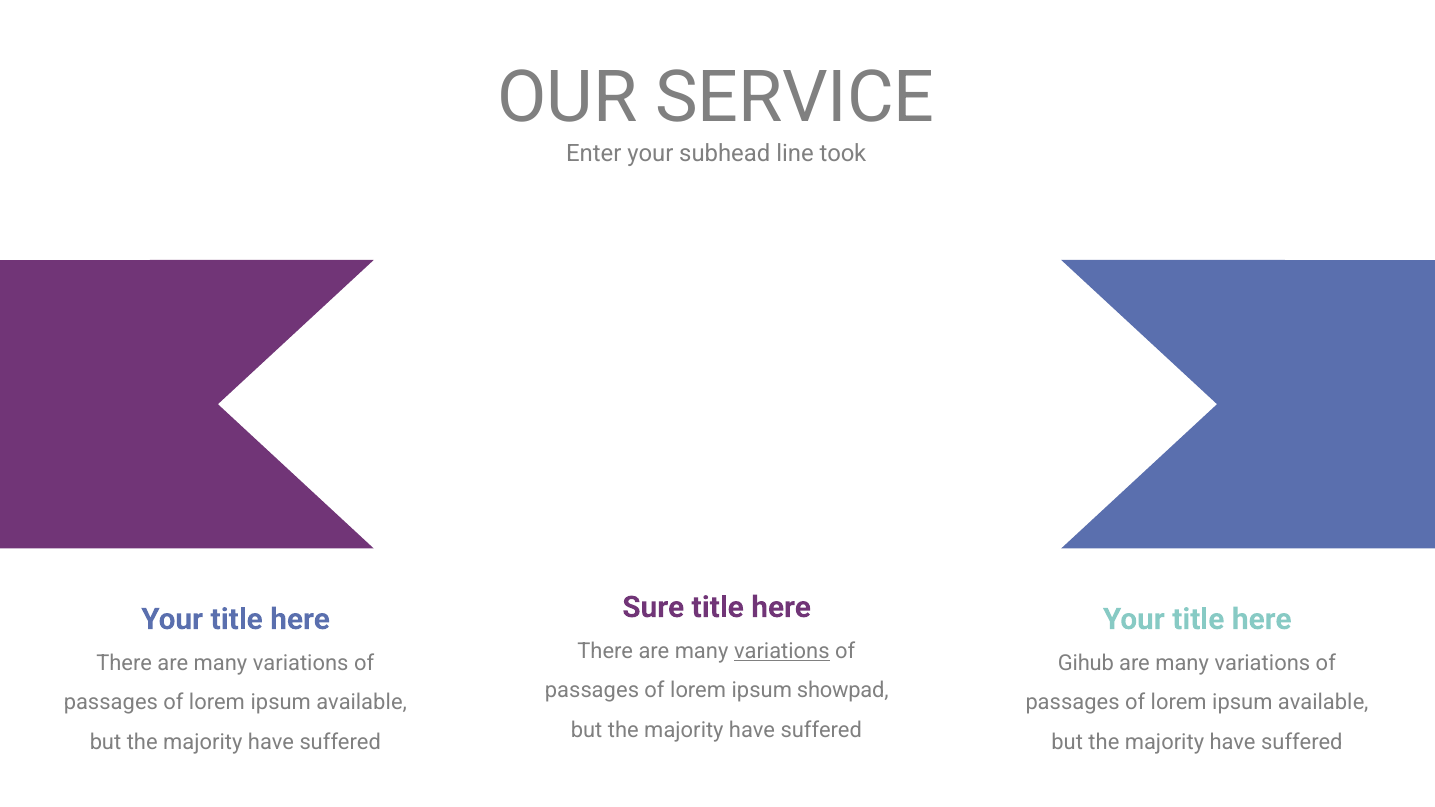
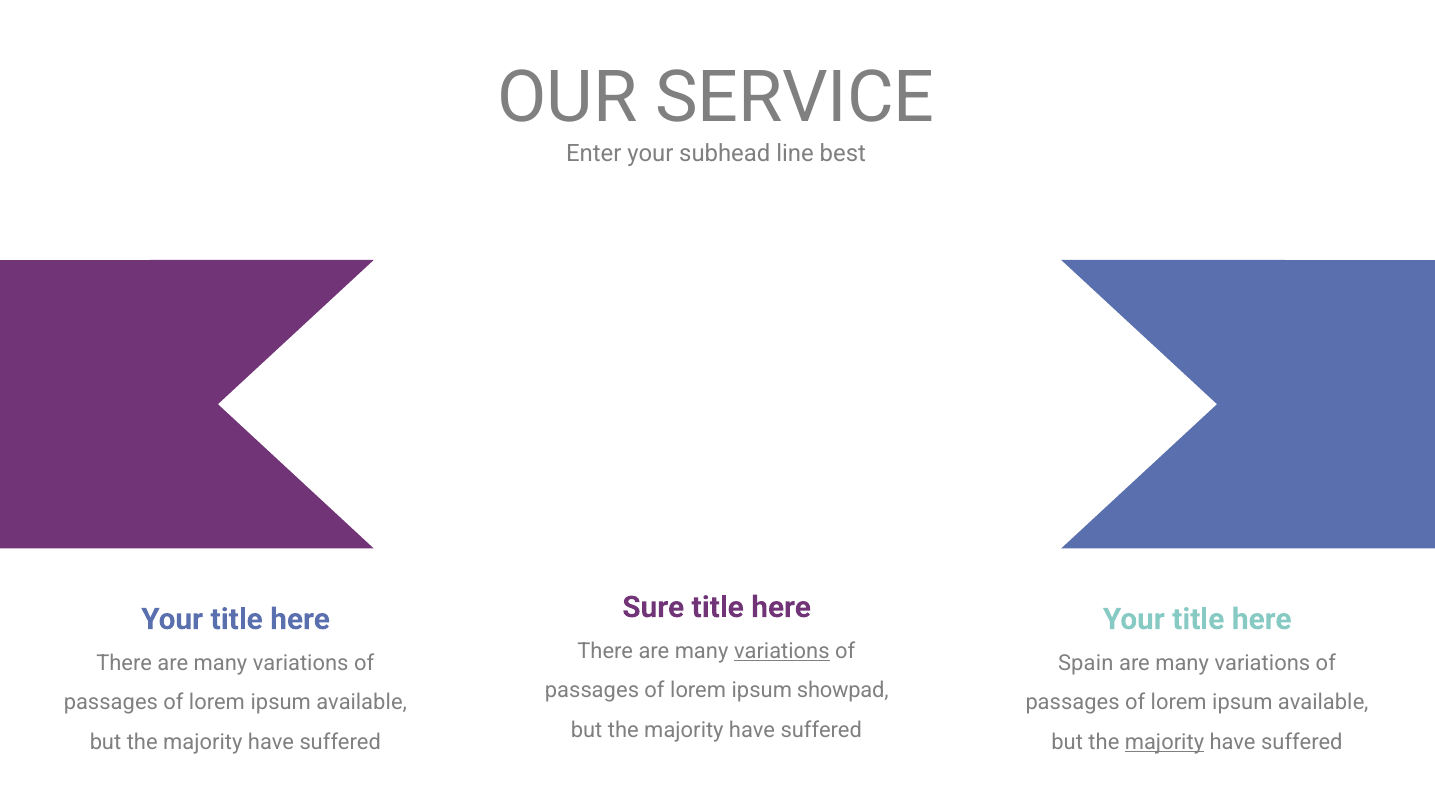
took: took -> best (843, 154)
Gihub: Gihub -> Spain (1086, 663)
majority underline: none -> present (1164, 742)
